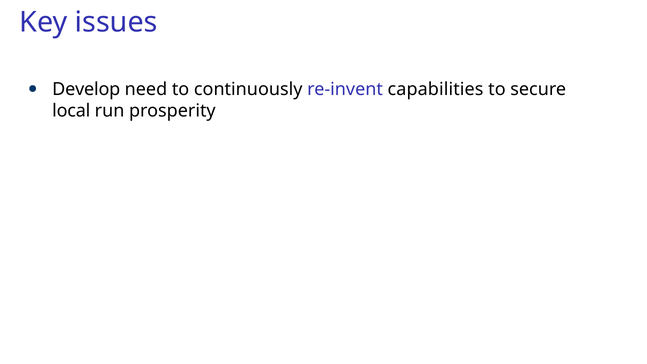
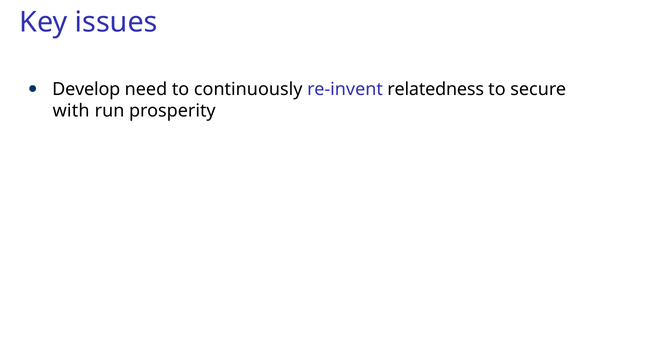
capabilities: capabilities -> relatedness (436, 89)
local: local -> with (71, 111)
